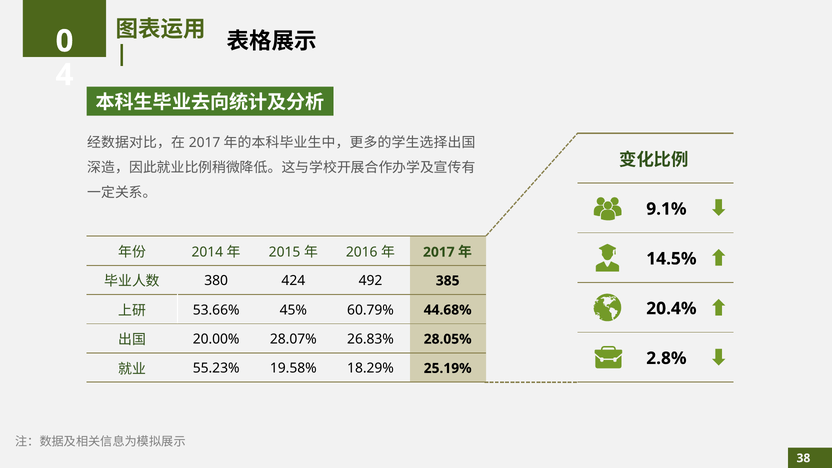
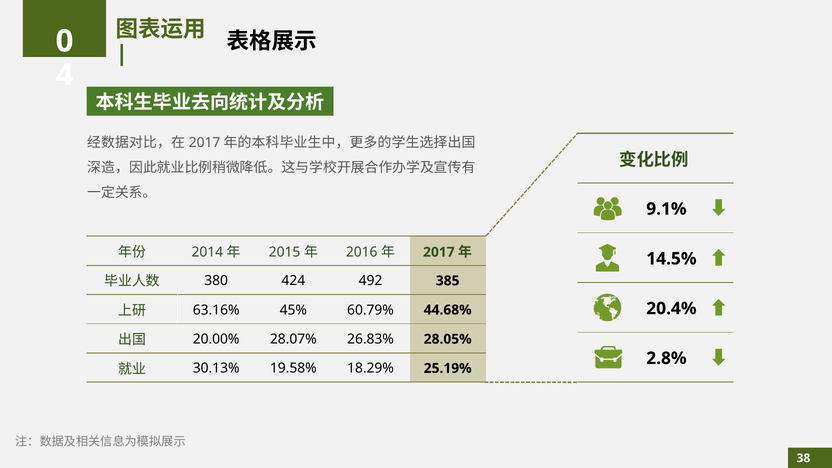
53.66%: 53.66% -> 63.16% (216, 310)
55.23%: 55.23% -> 30.13% (216, 368)
